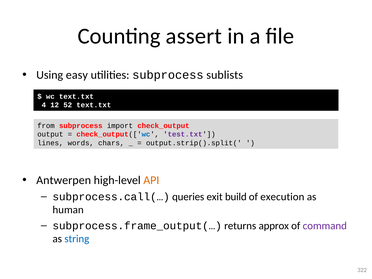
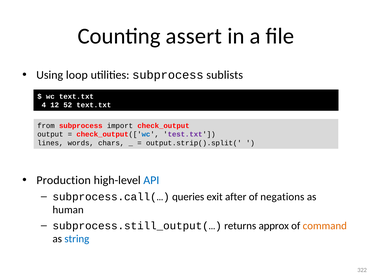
easy: easy -> loop (77, 75)
Antwerpen: Antwerpen -> Production (64, 180)
API colour: orange -> blue (151, 180)
build: build -> after (236, 197)
execution: execution -> negations (282, 197)
subprocess.frame_output(…: subprocess.frame_output(… -> subprocess.still_output(… (137, 226)
command colour: purple -> orange (325, 226)
